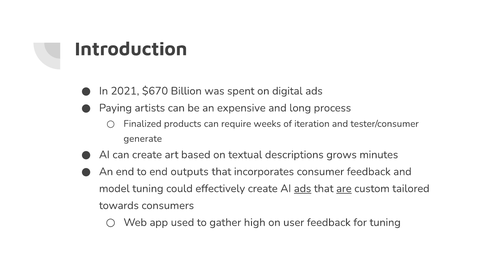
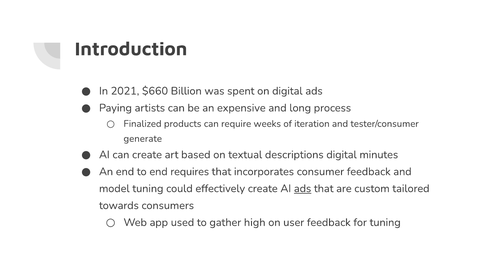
$670: $670 -> $660 (155, 91)
descriptions grows: grows -> digital (342, 155)
outputs: outputs -> requires (190, 172)
are underline: present -> none (344, 189)
